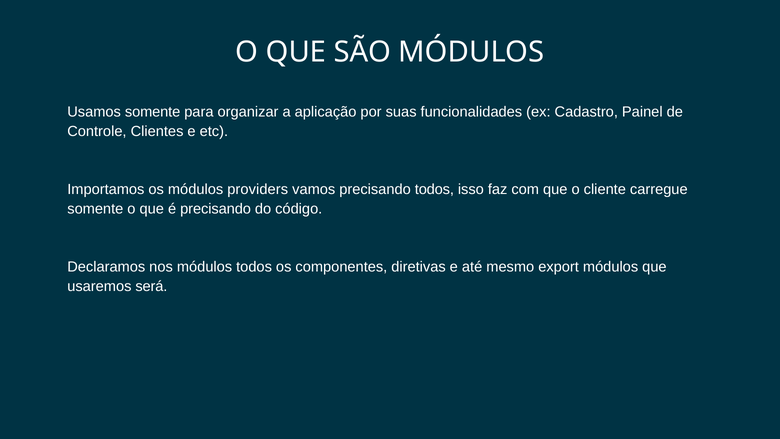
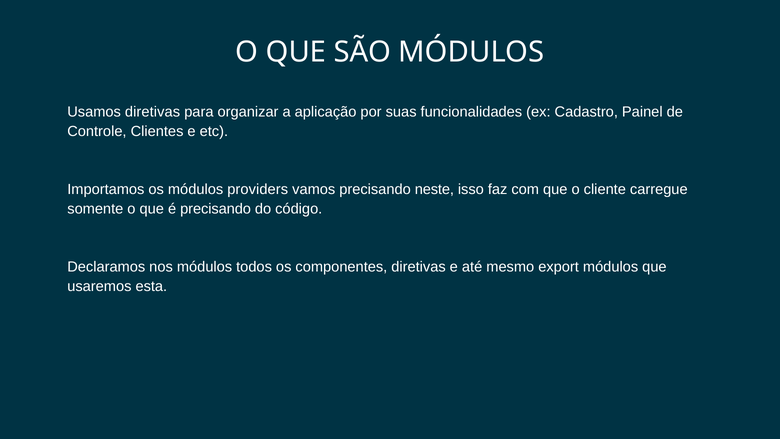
Usamos somente: somente -> diretivas (153, 112)
precisando todos: todos -> neste (434, 189)
será: será -> esta (151, 286)
